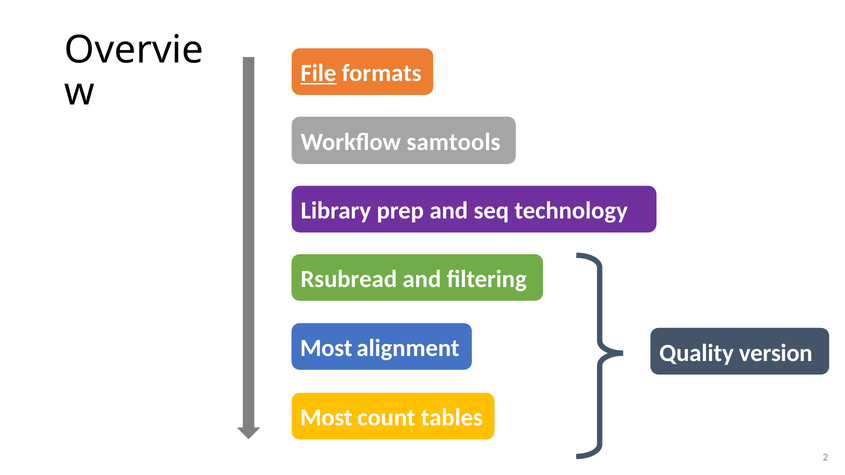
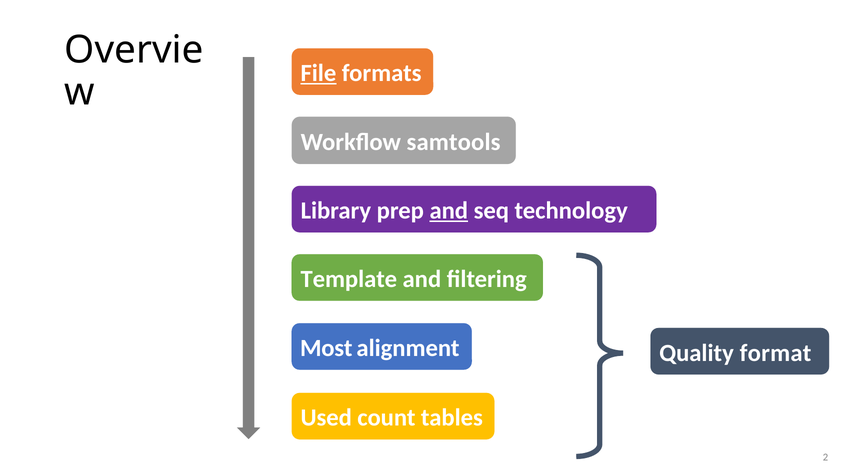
and underline: none -> present (449, 211)
Rsubread: Rsubread -> Template (349, 279)
version: version -> format (776, 353)
Most: Most -> Used (326, 418)
